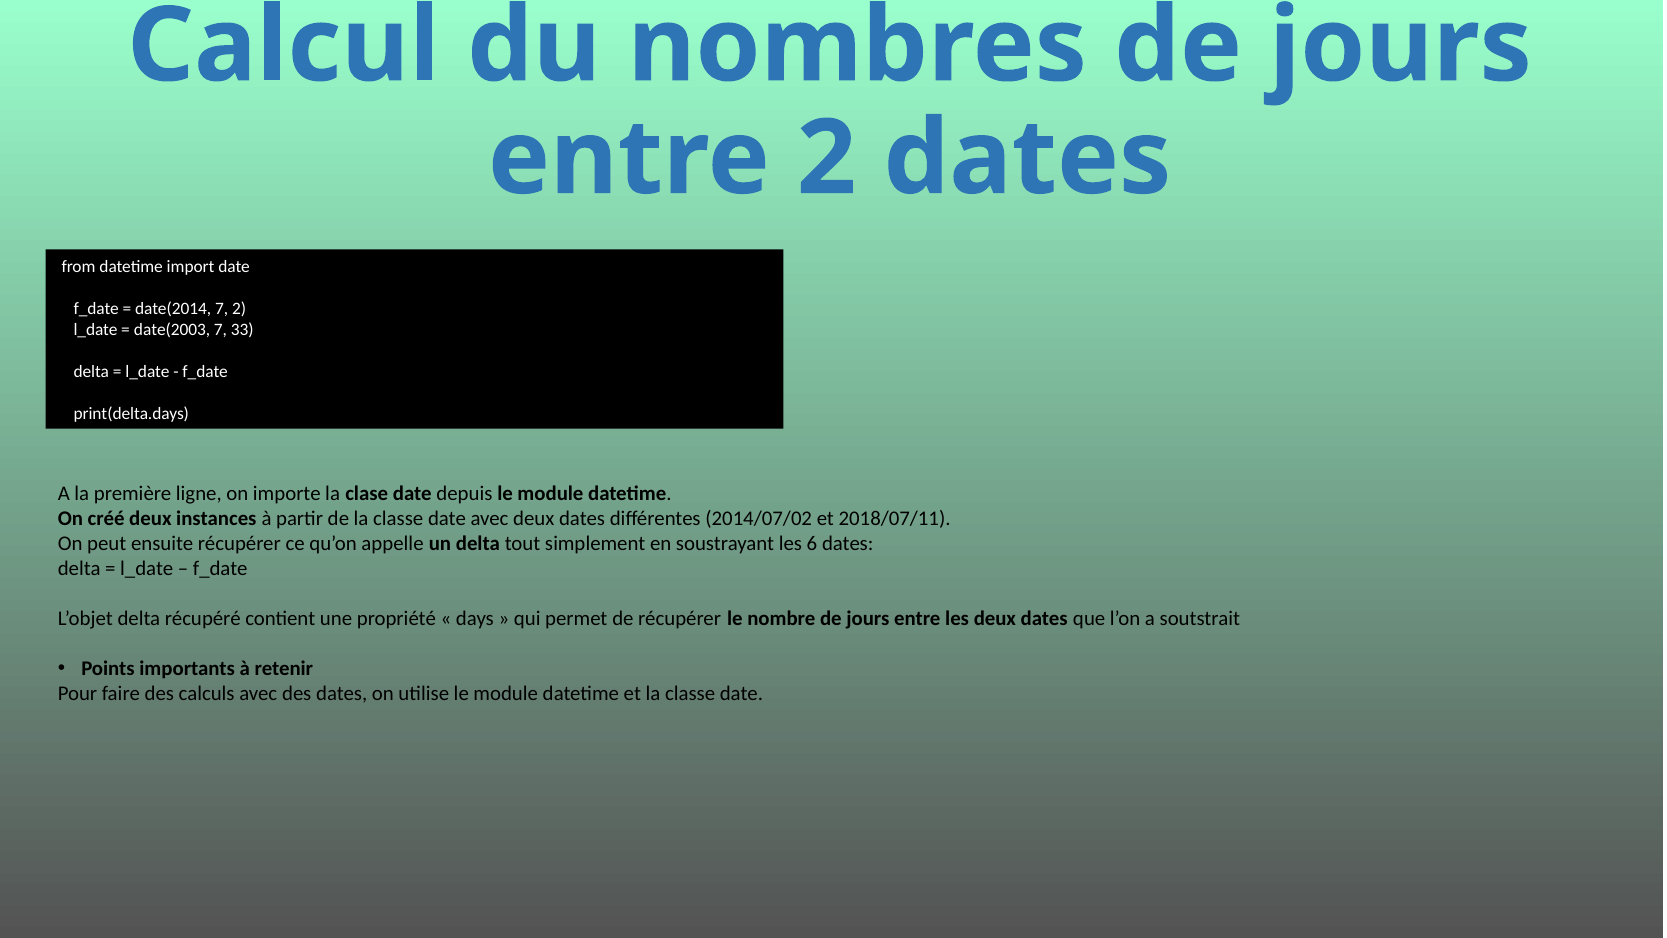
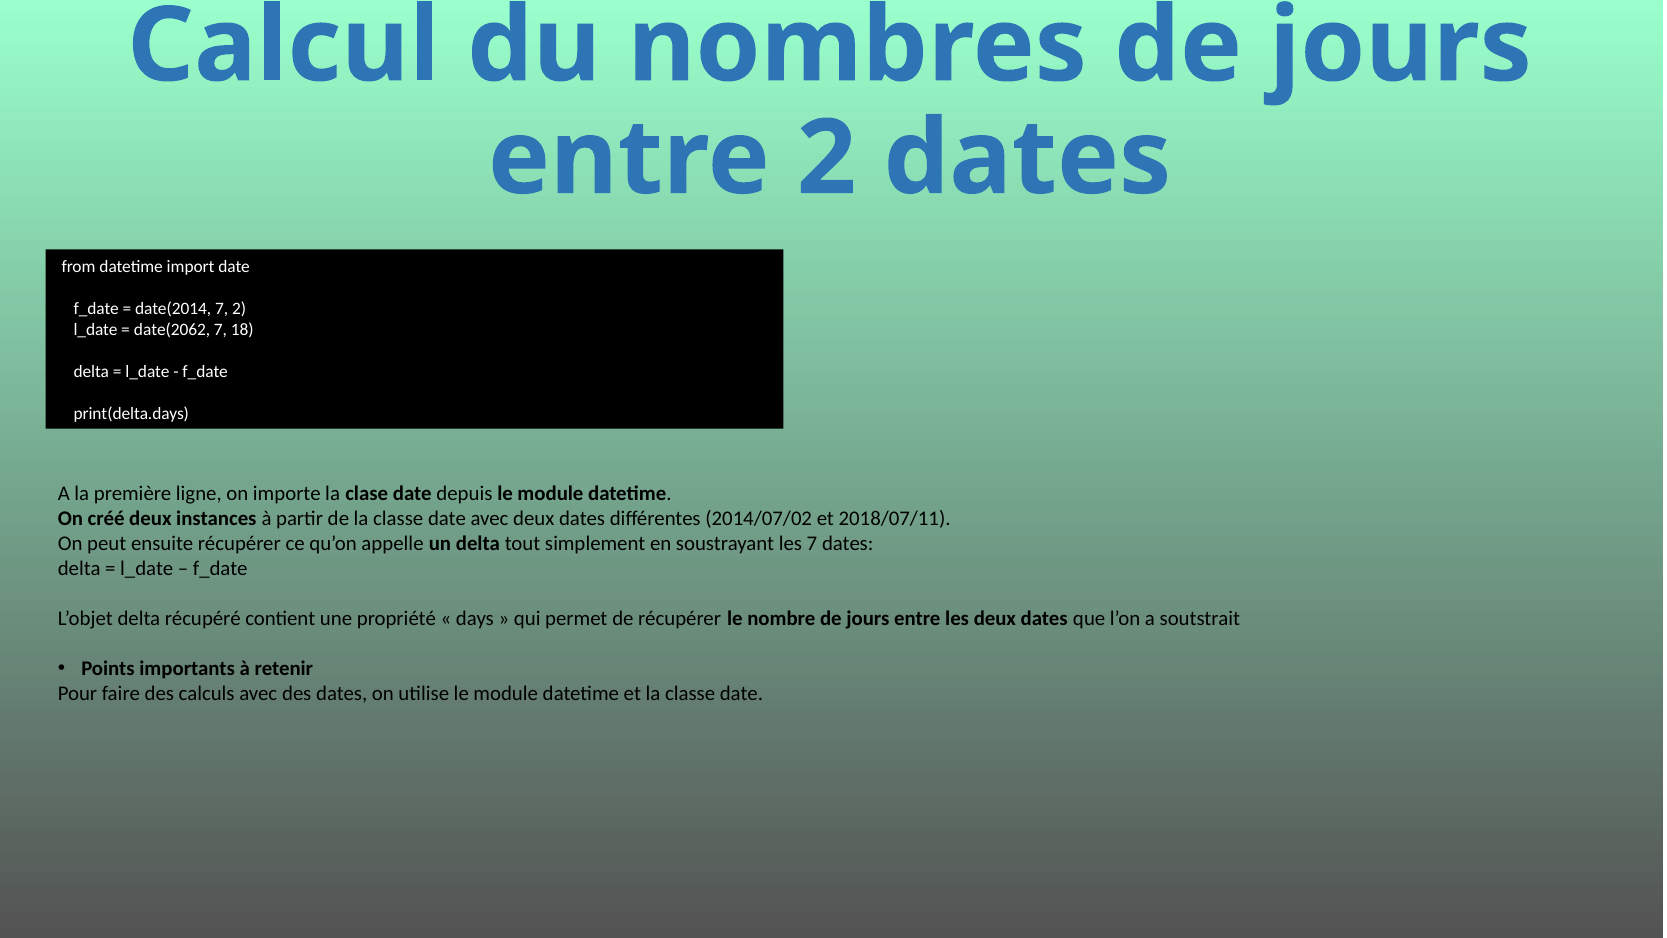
date(2003: date(2003 -> date(2062 (172, 330)
33: 33 -> 18 (242, 330)
les 6: 6 -> 7 (812, 543)
